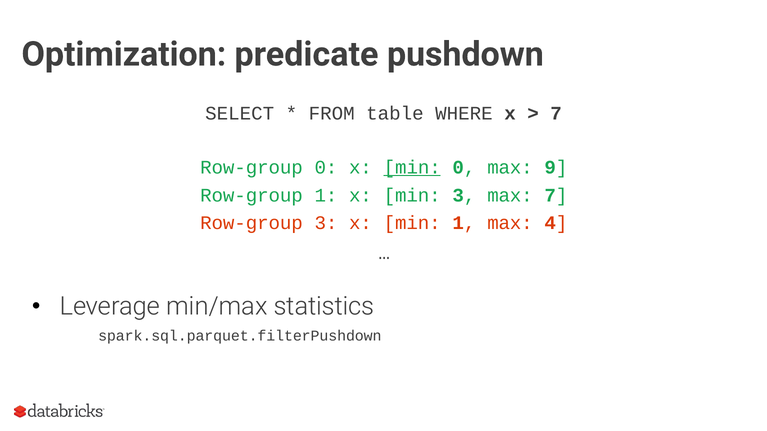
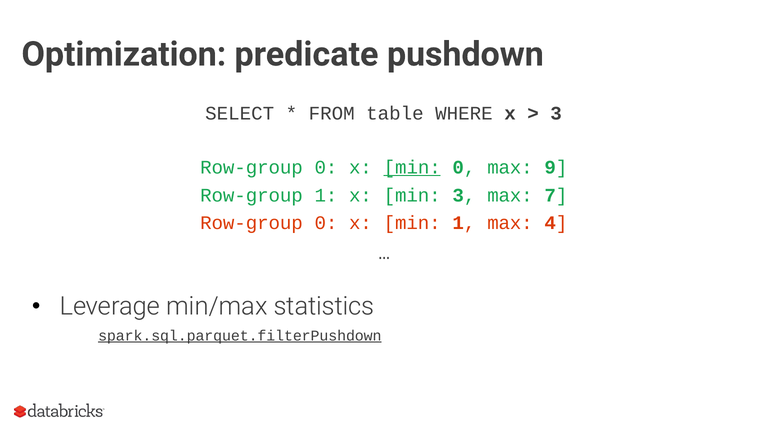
7: 7 -> 3 (556, 114)
3: 3 -> 0 (326, 223)
spark.sql.parquet.filterPushdown underline: none -> present (240, 336)
